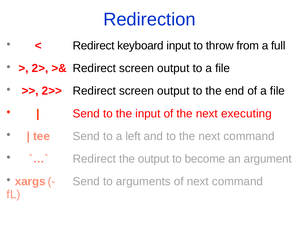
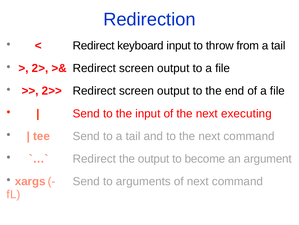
from a full: full -> tail (278, 46)
to a left: left -> tail (133, 136)
